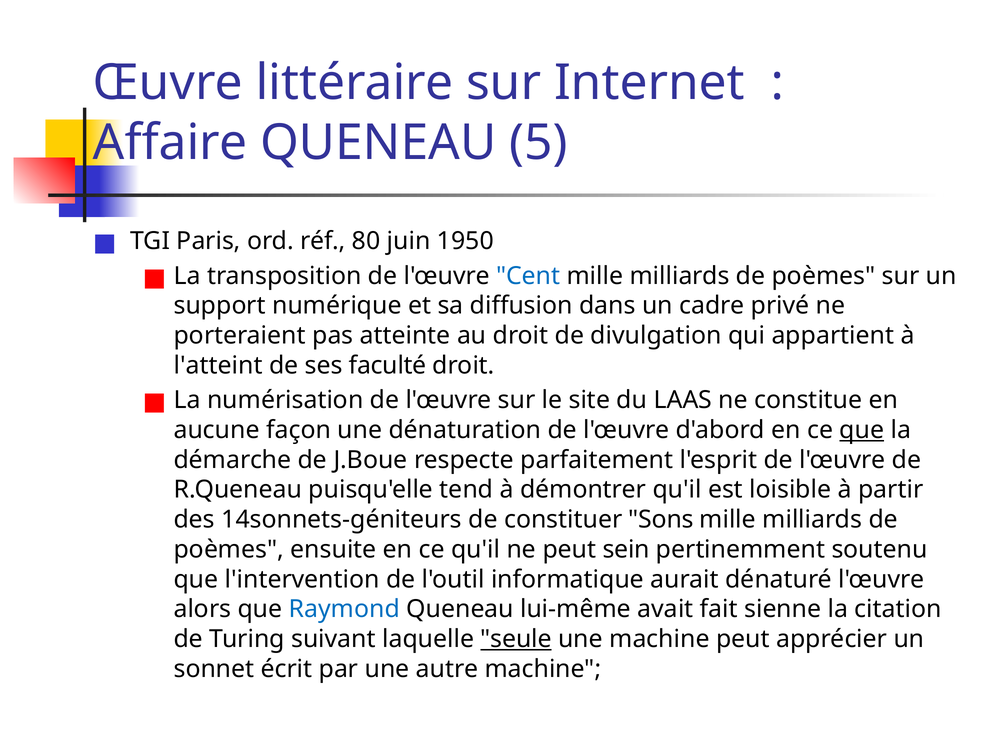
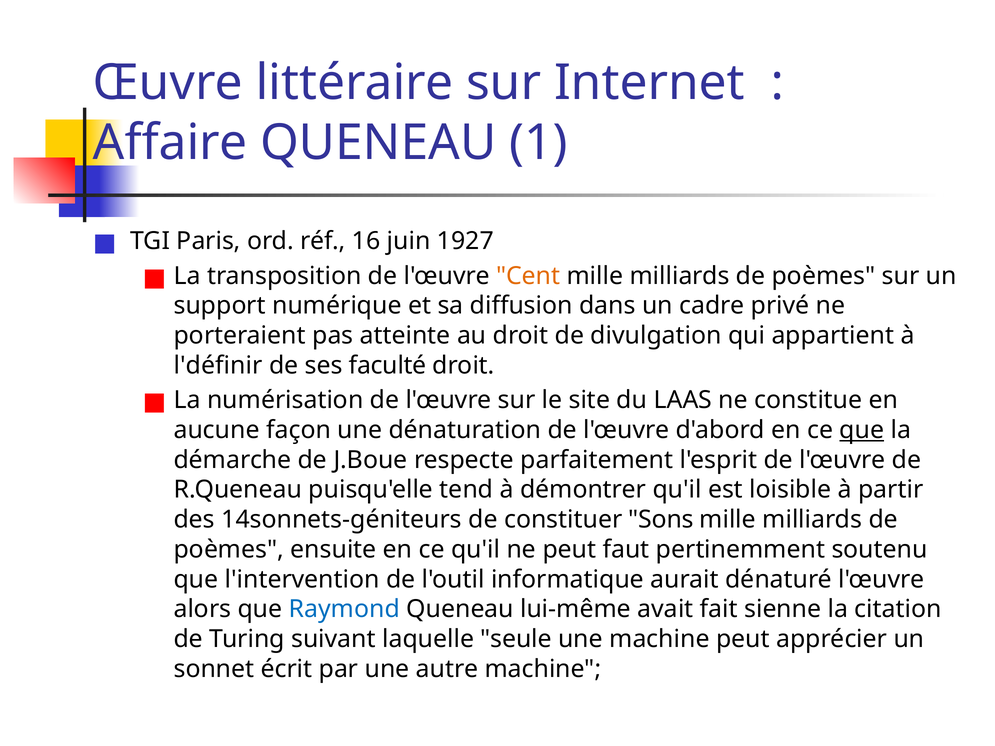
5: 5 -> 1 (538, 143)
80: 80 -> 16 (366, 241)
1950: 1950 -> 1927 (465, 241)
Cent colour: blue -> orange (528, 276)
l'atteint: l'atteint -> l'définir (218, 366)
sein: sein -> faut (626, 550)
seule underline: present -> none (516, 639)
